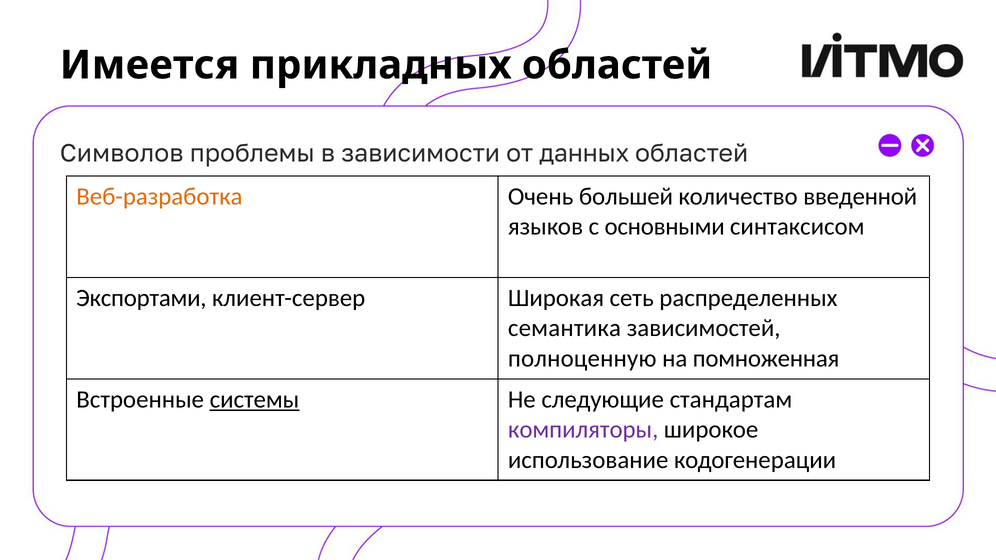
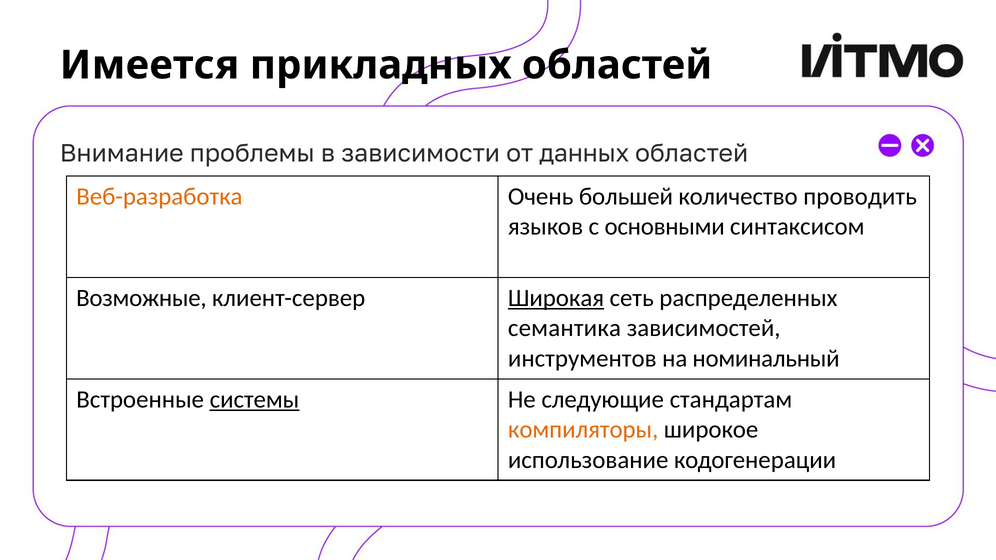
Символов: Символов -> Внимание (122, 154)
введенной: введенной -> проводить (860, 196)
Экспортами: Экспортами -> Возможные (141, 298)
Широкая underline: none -> present (556, 298)
полноценную: полноценную -> инструментов (582, 359)
помноженная: помноженная -> номинальный (766, 359)
компиляторы colour: purple -> orange (583, 430)
